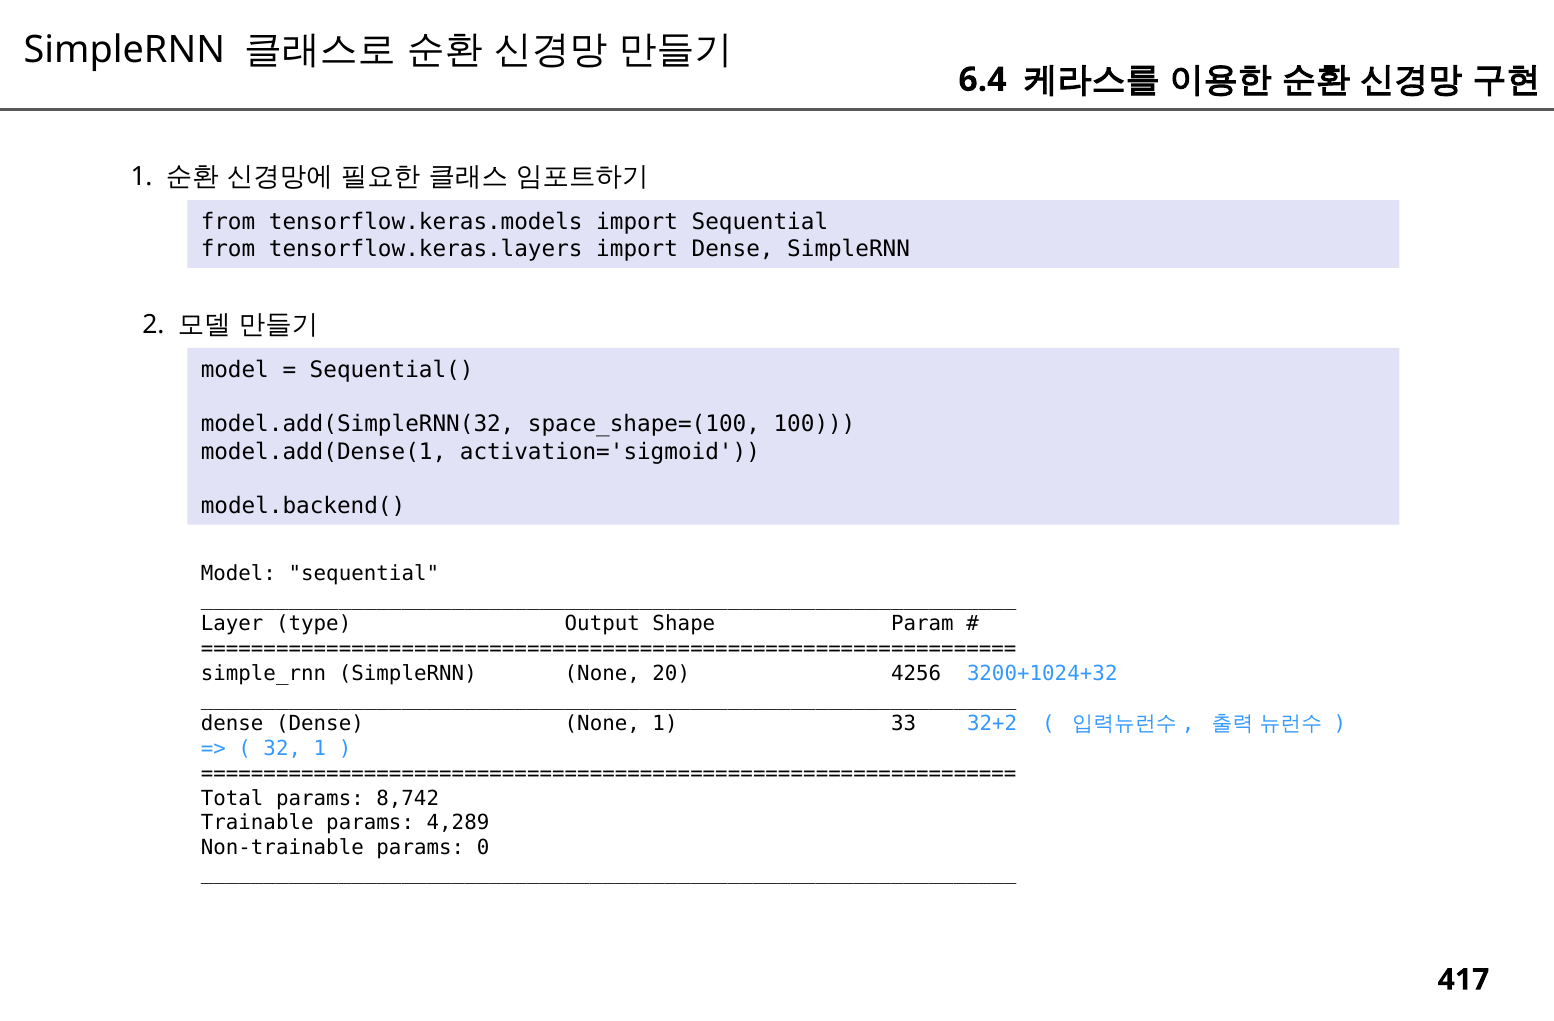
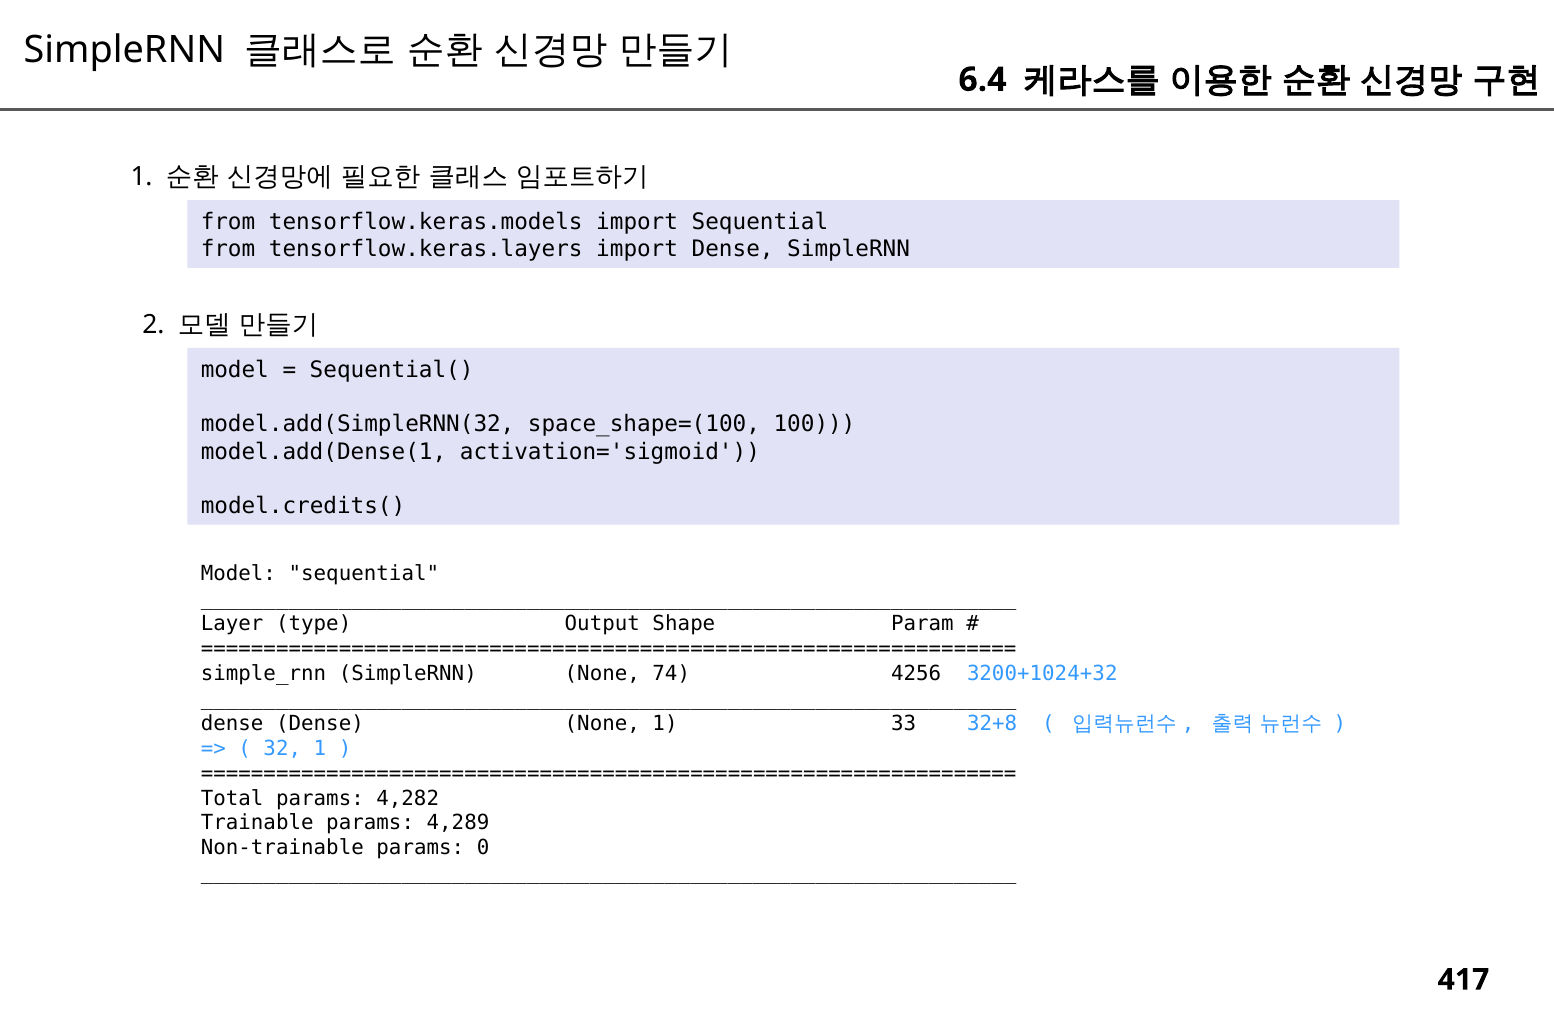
model.backend(: model.backend( -> model.credits( (303, 506)
20: 20 -> 74 (671, 673)
32+2: 32+2 -> 32+8 (992, 723)
8,742: 8,742 -> 4,282 (408, 798)
